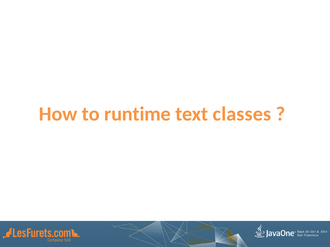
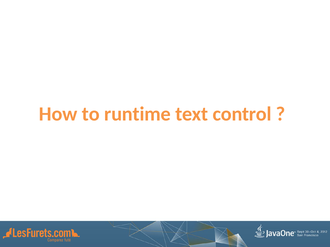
classes: classes -> control (242, 114)
